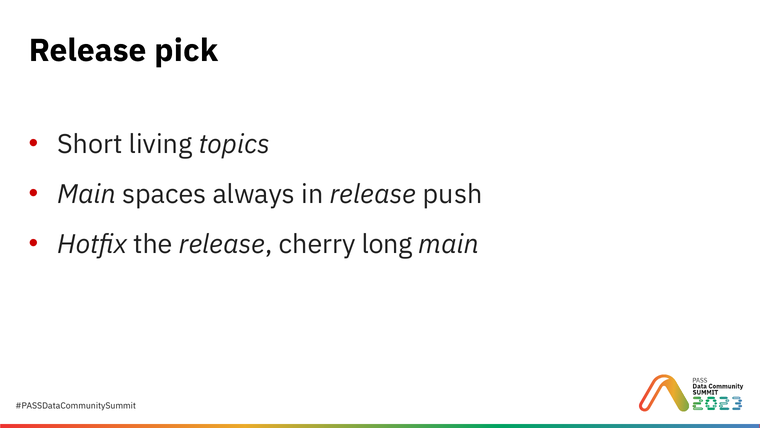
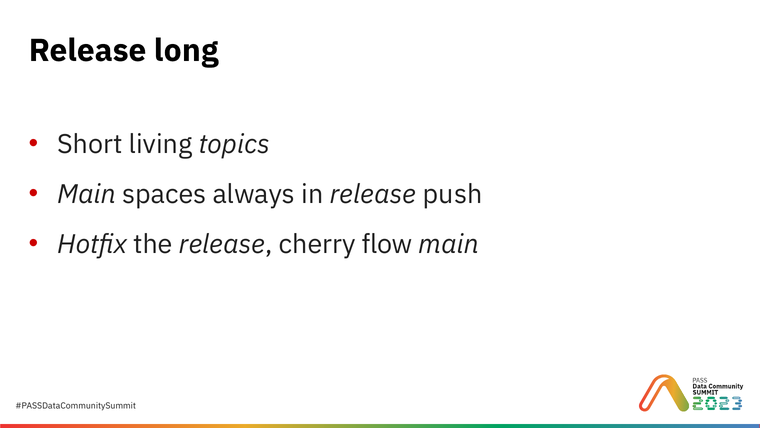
pick: pick -> long (186, 50)
long: long -> flow (387, 244)
